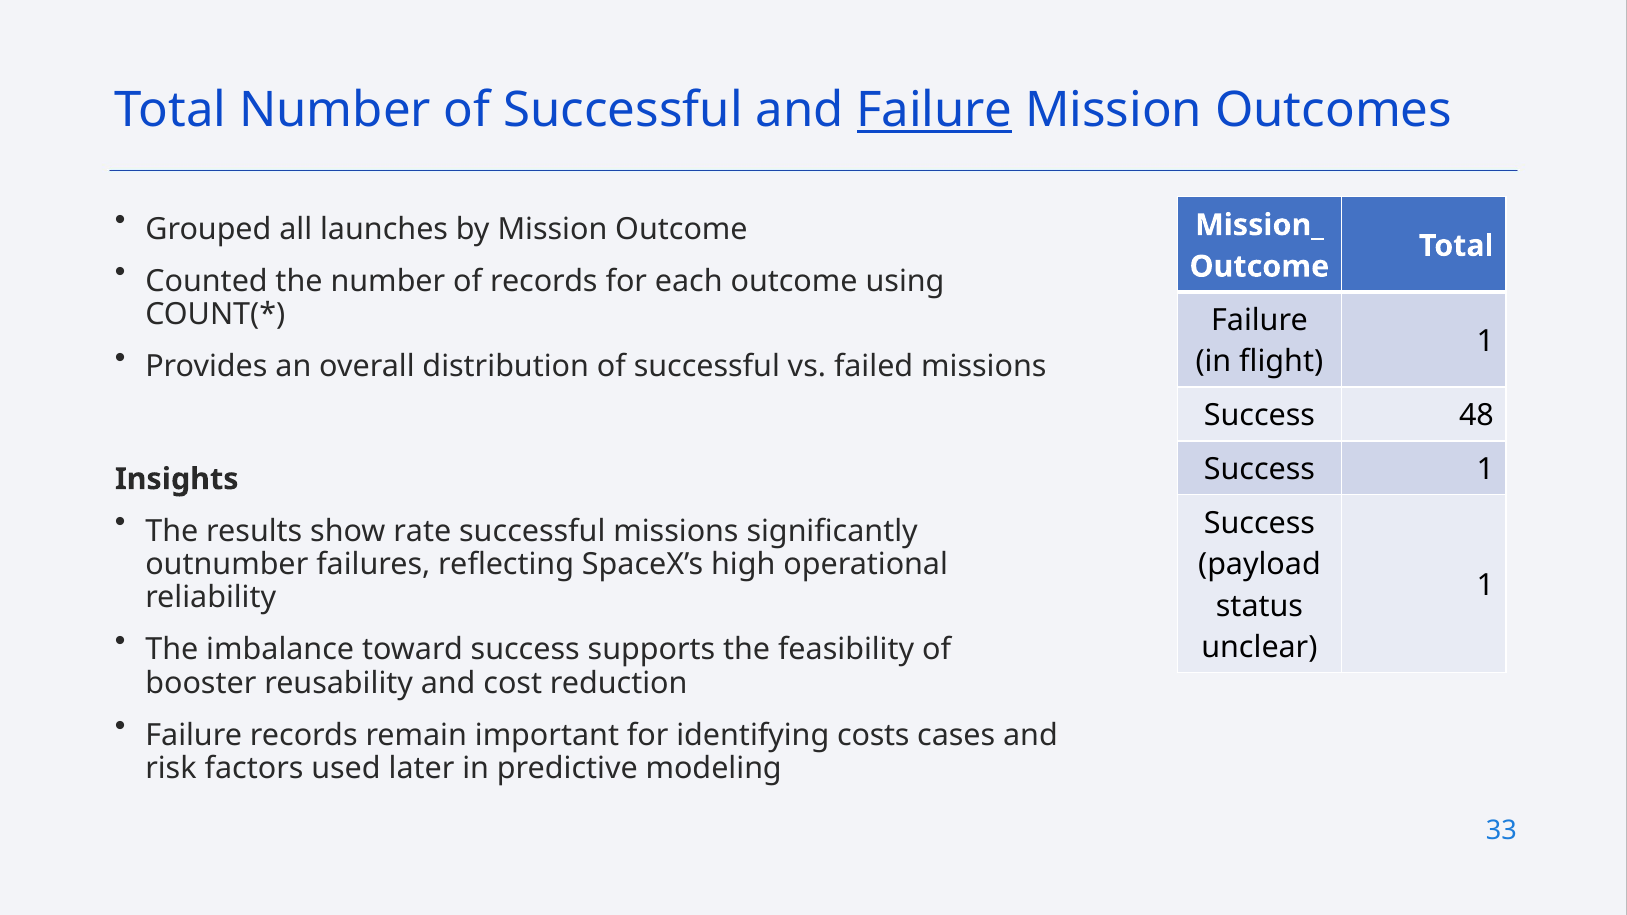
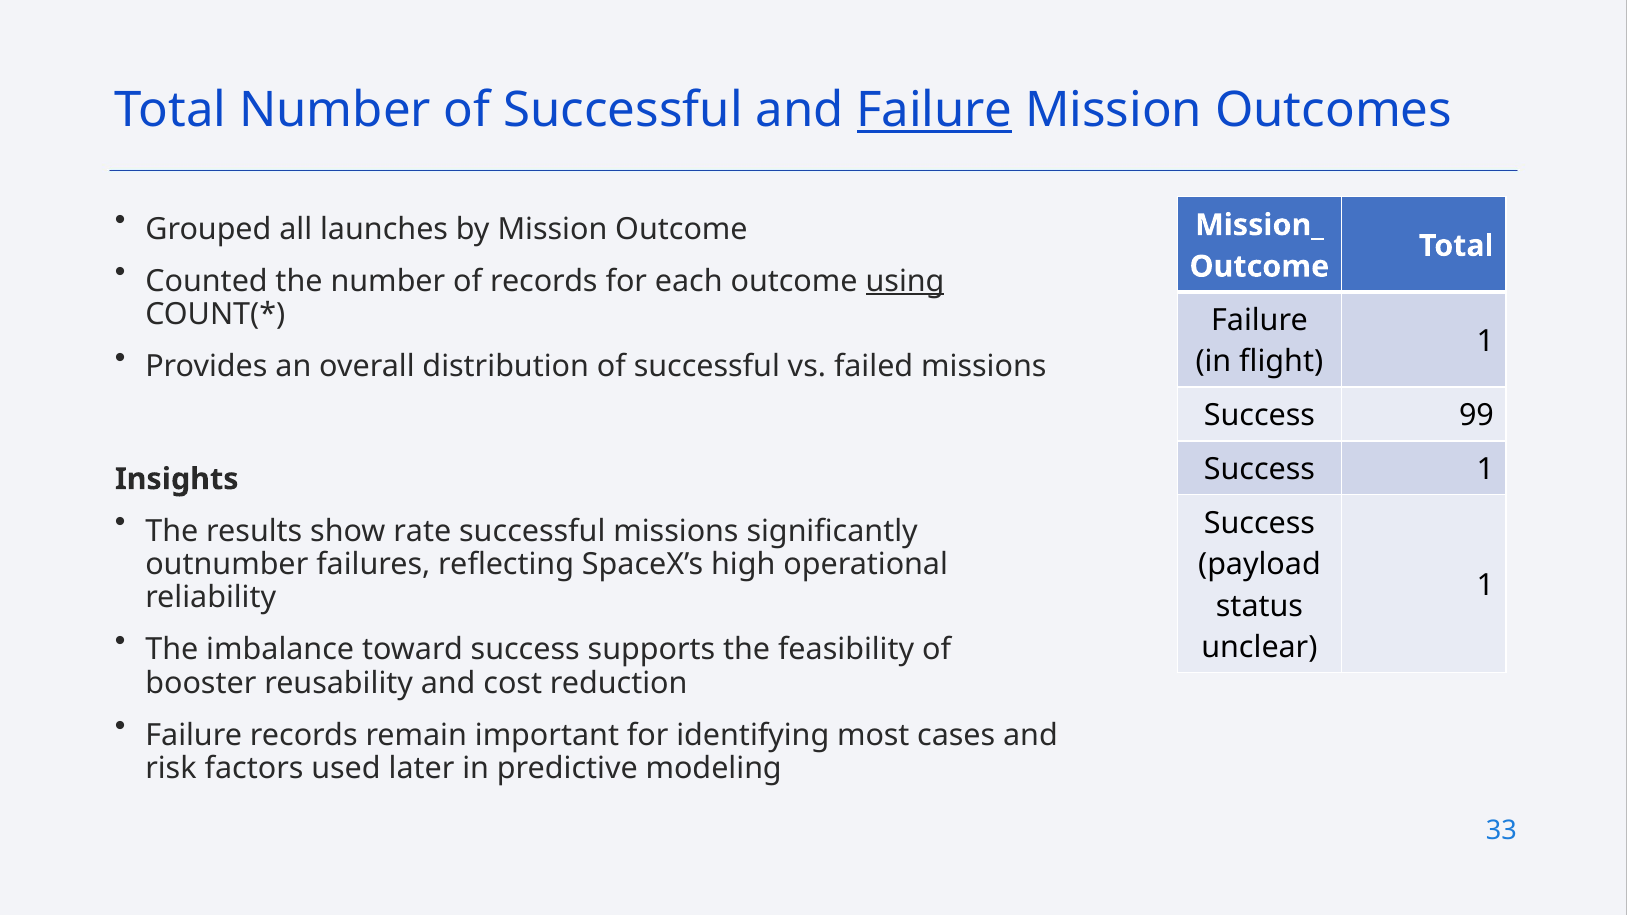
using underline: none -> present (905, 281)
48: 48 -> 99 (1476, 416)
costs: costs -> most (873, 735)
